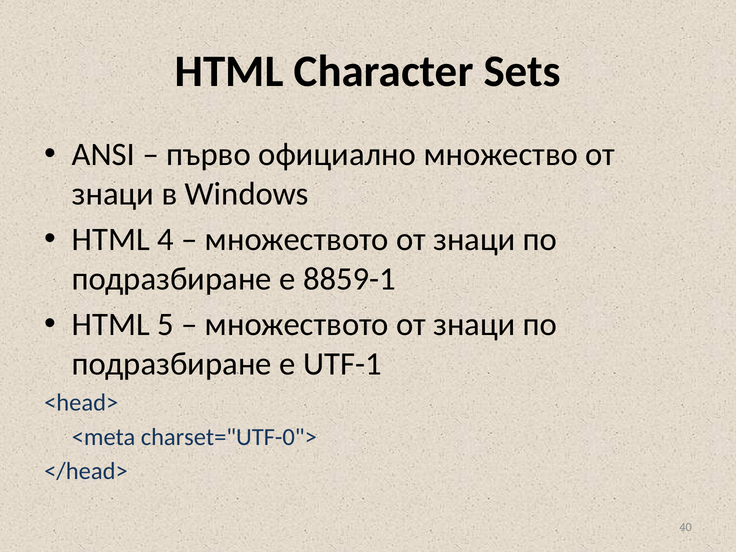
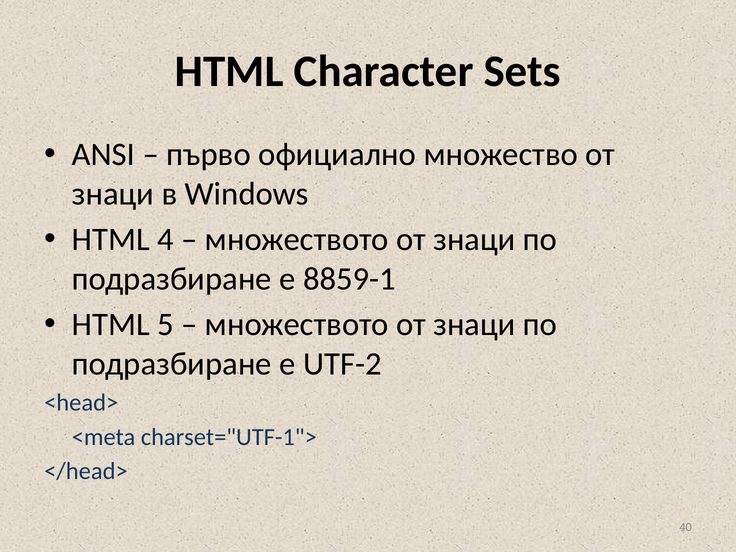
UTF-1: UTF-1 -> UTF-2 (342, 364)
charset="UTF-0">: charset="UTF-0"> -> charset="UTF-1"> (229, 437)
